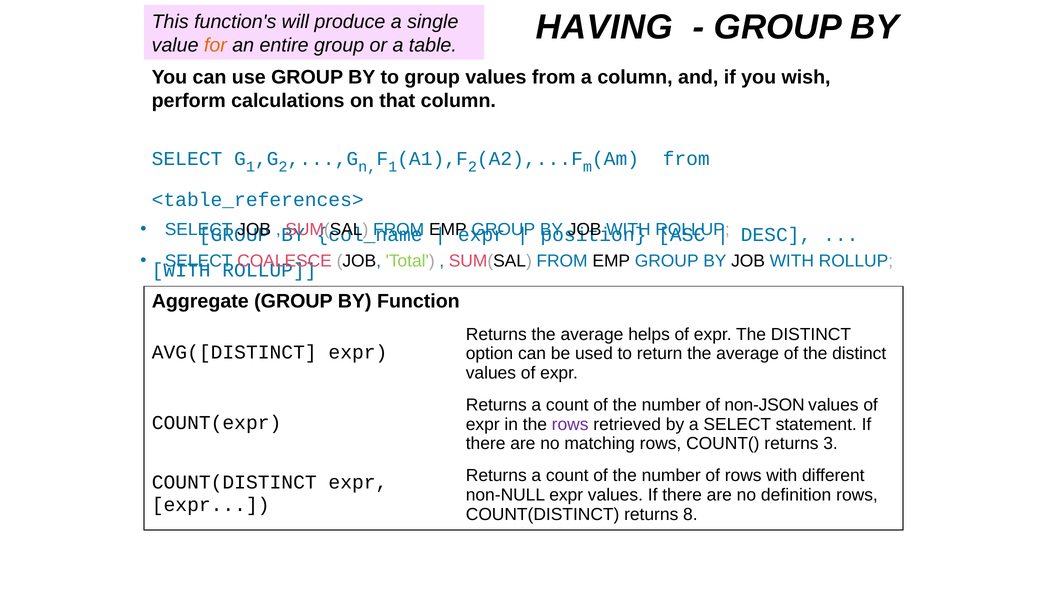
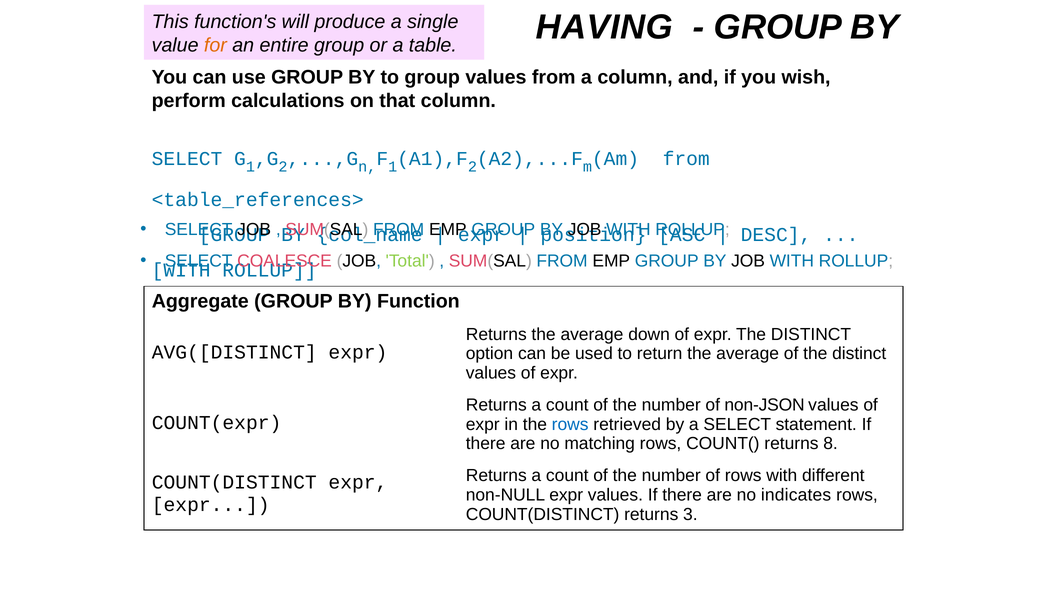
helps: helps -> down (649, 334)
rows colour: purple -> blue (570, 424)
3: 3 -> 8 (831, 444)
definition: definition -> indicates (796, 495)
8: 8 -> 3 (690, 514)
